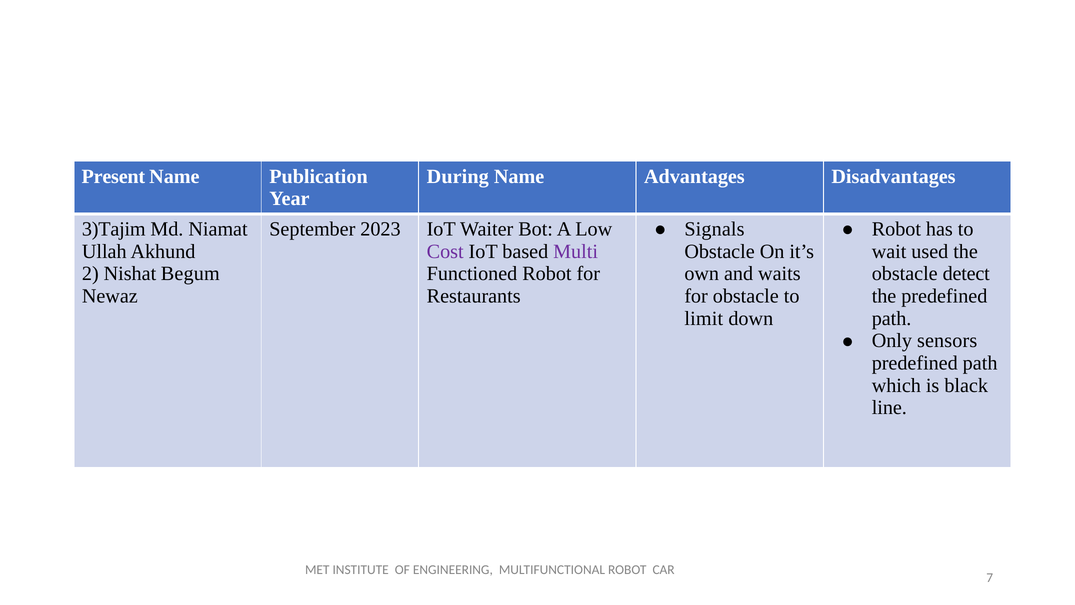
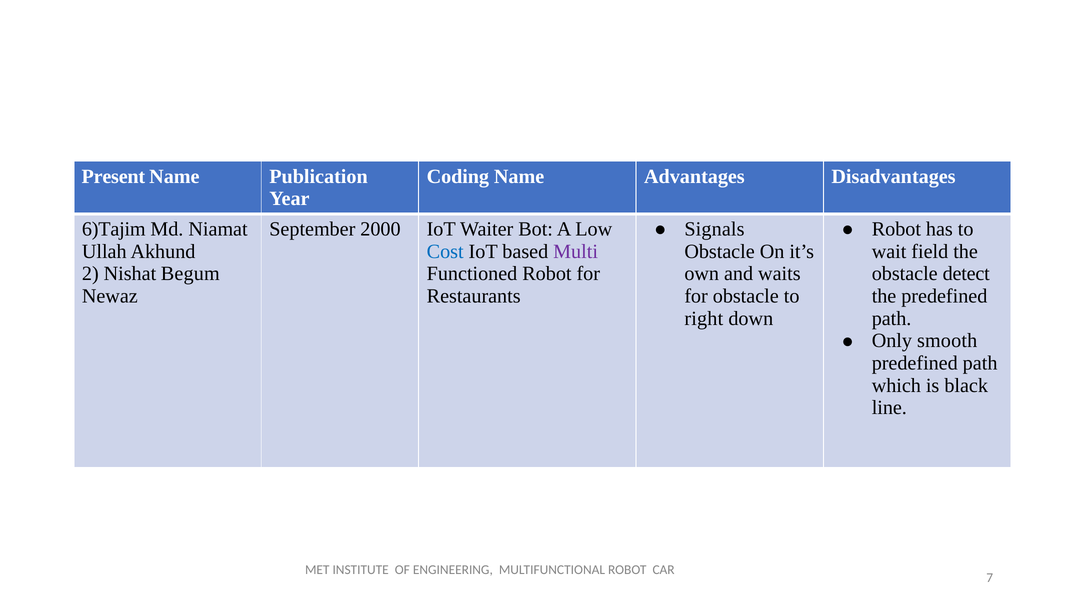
During: During -> Coding (458, 176)
3)Tajim: 3)Tajim -> 6)Tajim (114, 229)
2023: 2023 -> 2000 (380, 229)
Cost colour: purple -> blue (445, 251)
used: used -> field (930, 251)
limit: limit -> right (704, 318)
sensors: sensors -> smooth (947, 341)
